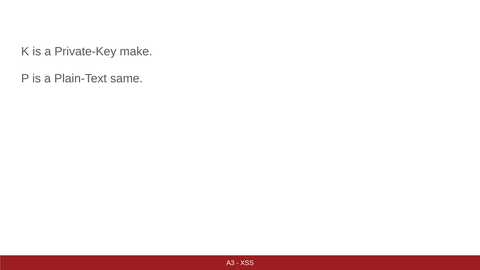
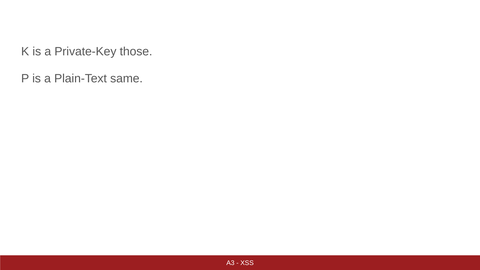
make: make -> those (136, 51)
